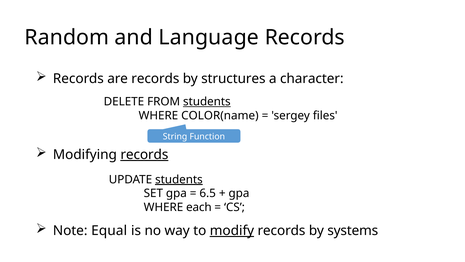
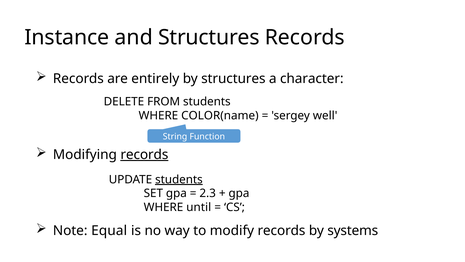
Random: Random -> Instance (67, 37)
and Language: Language -> Structures (209, 37)
are records: records -> entirely (155, 79)
students underline: present -> none (207, 101)
files: files -> well (325, 115)
6.5: 6.5 -> 2.3 (208, 193)
each: each -> until (199, 207)
modify underline: present -> none (232, 230)
